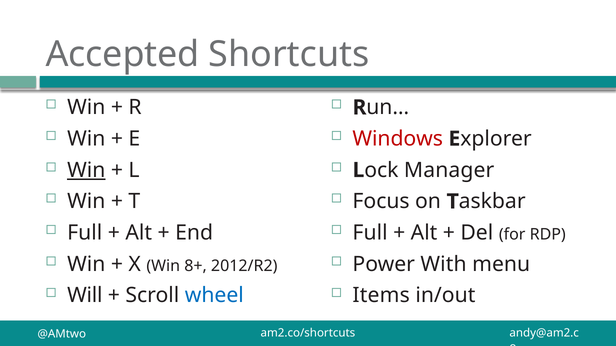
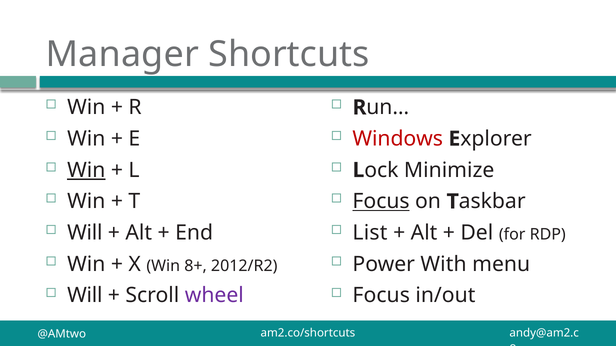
Accepted: Accepted -> Manager (122, 54)
Manager: Manager -> Minimize (449, 170)
Focus underline: none -> present (381, 202)
Full: Full -> Will (85, 233)
Full: Full -> List (370, 233)
wheel colour: blue -> purple (214, 296)
Items: Items -> Focus (381, 296)
